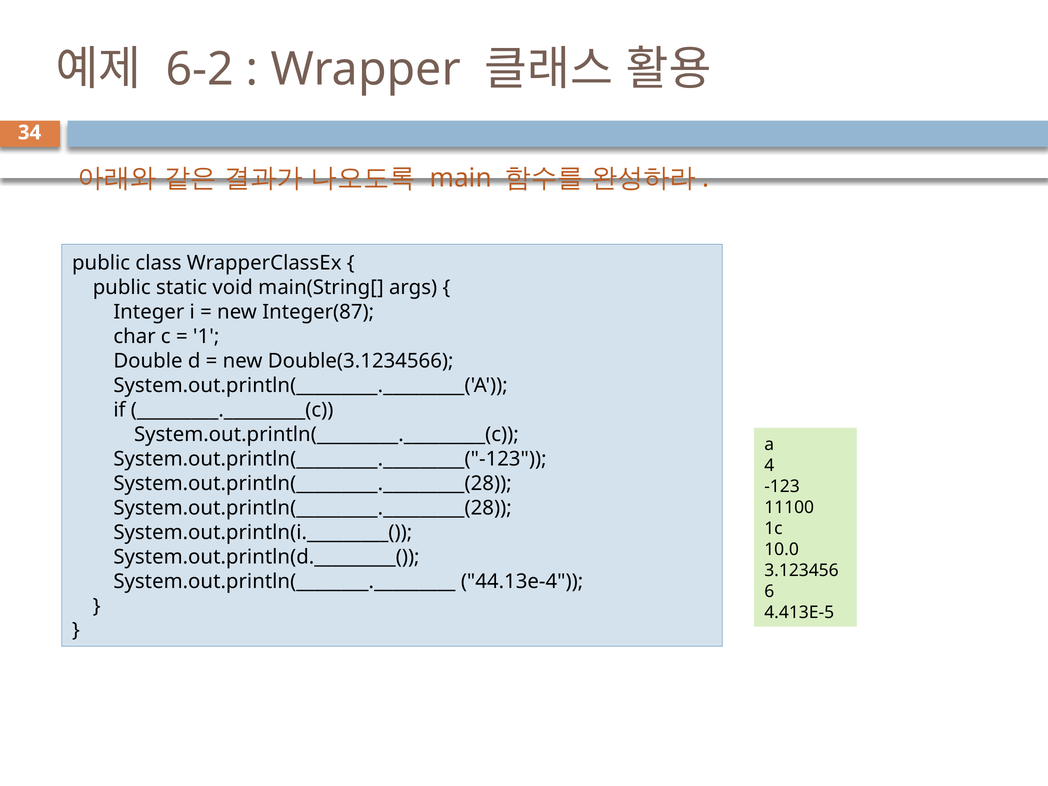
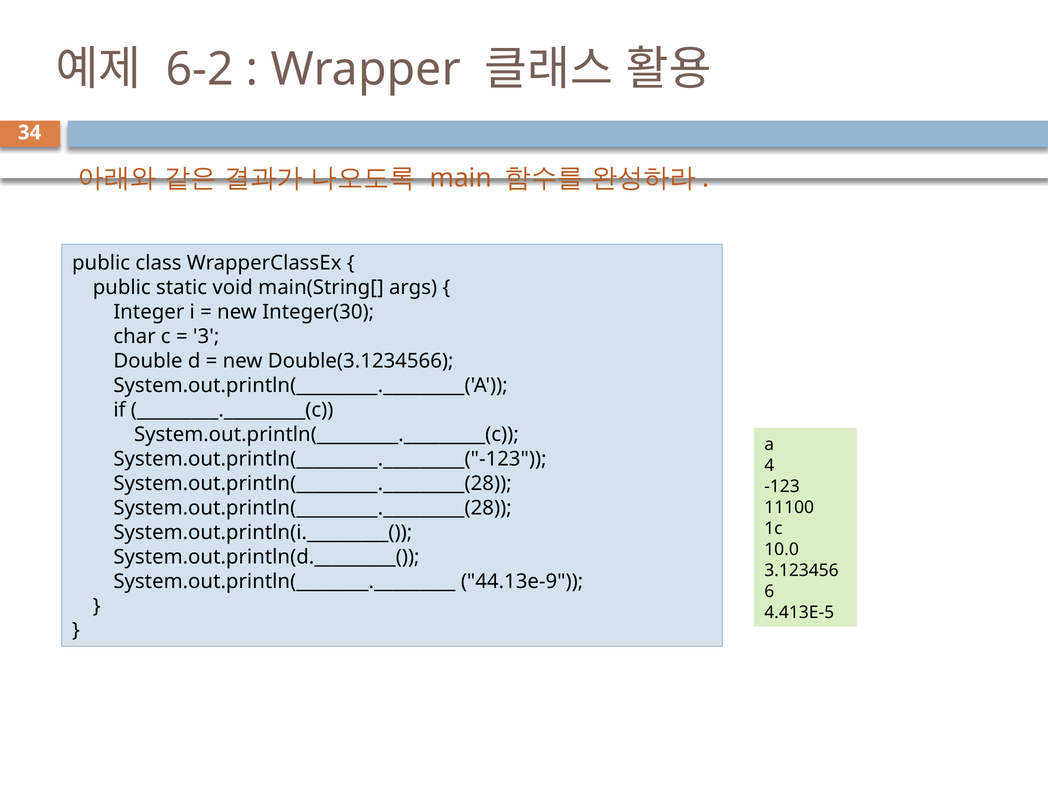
Integer(87: Integer(87 -> Integer(30 (318, 312)
1: 1 -> 3 (206, 337)
44.13e-4: 44.13e-4 -> 44.13e-9 (522, 581)
